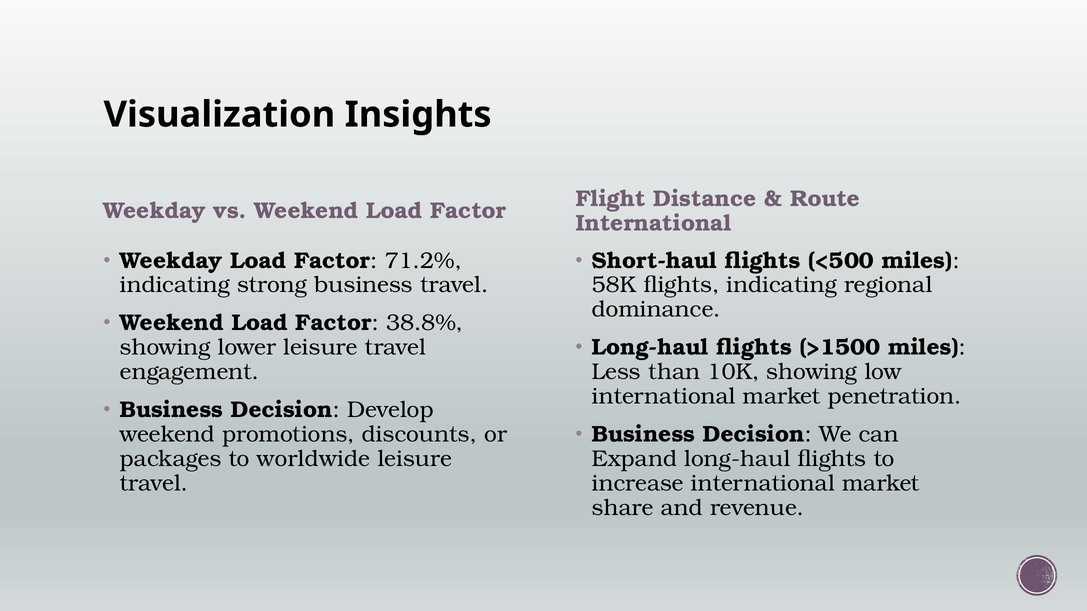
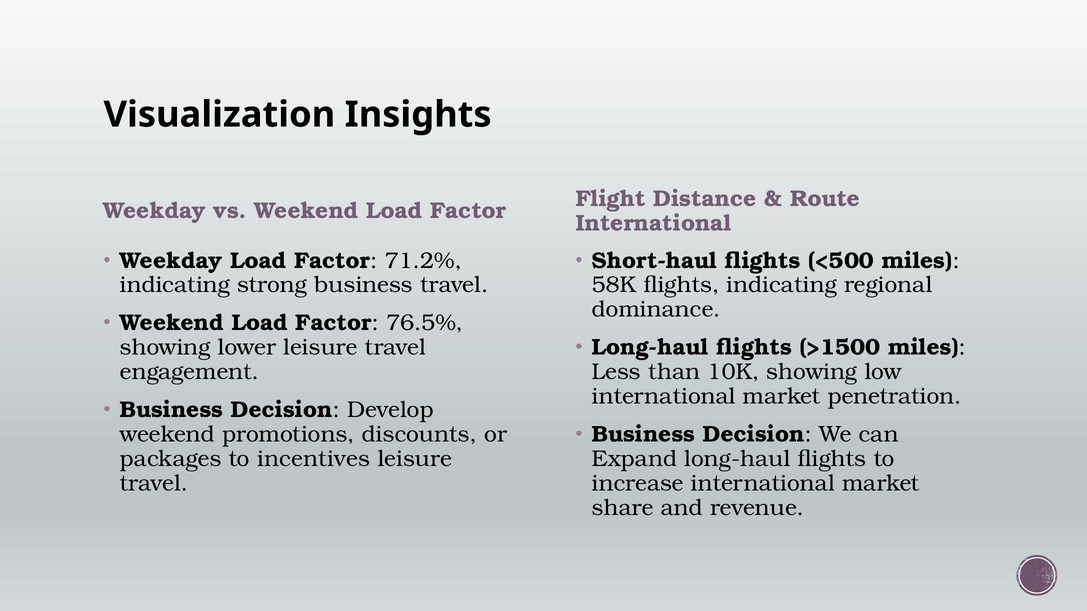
38.8%: 38.8% -> 76.5% (425, 323)
worldwide: worldwide -> incentives (314, 459)
